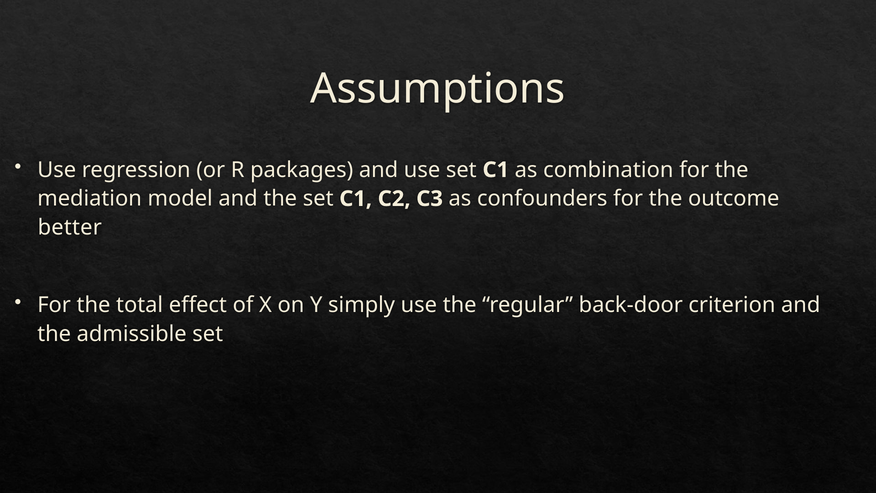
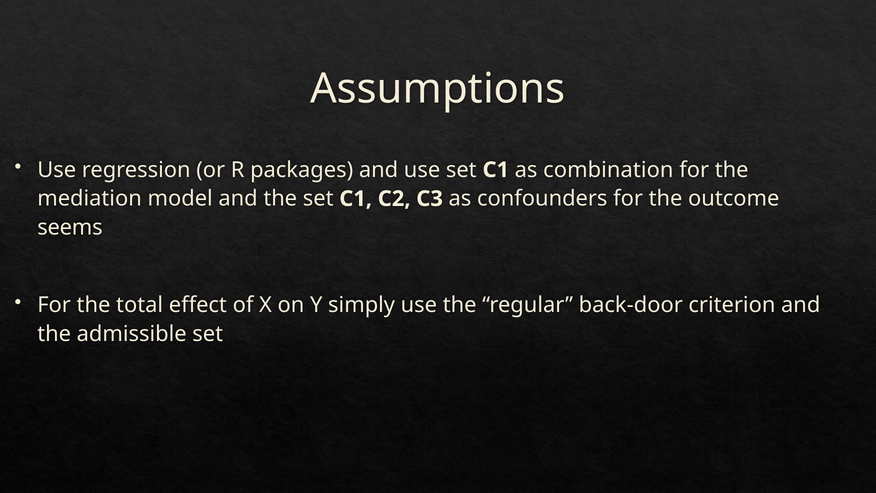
better: better -> seems (70, 228)
